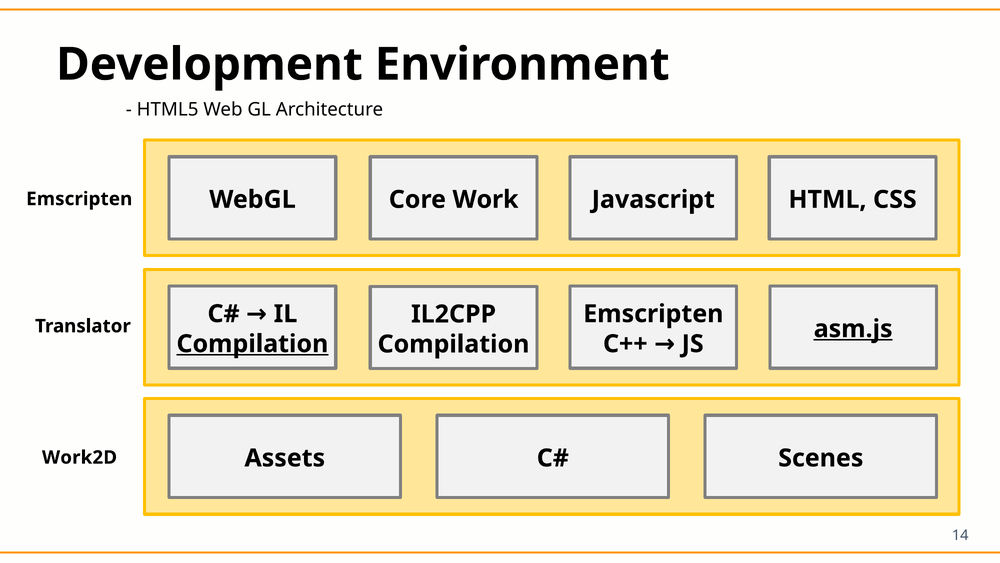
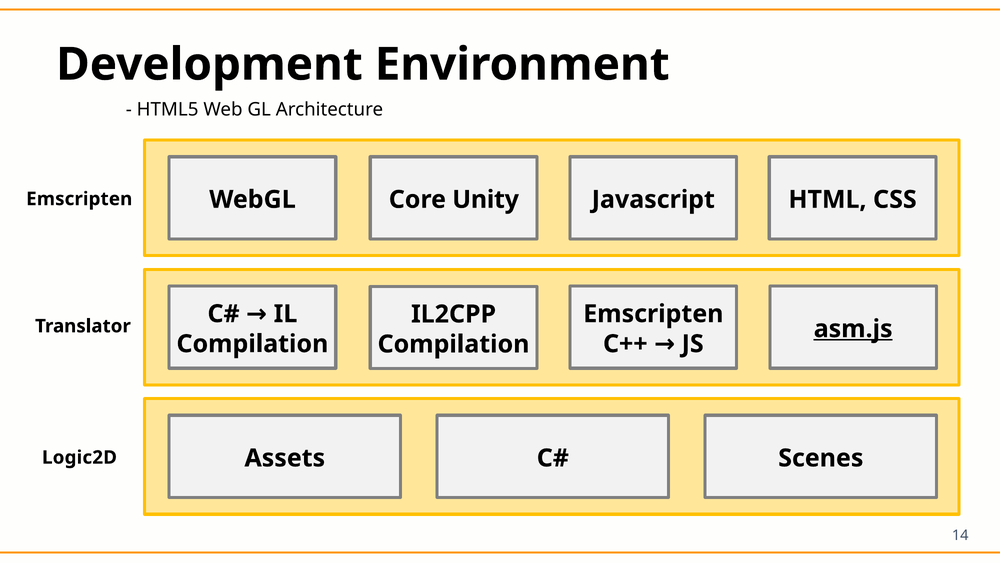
Work: Work -> Unity (486, 199)
Compilation underline: present -> none (252, 344)
Work2D: Work2D -> Logic2D (79, 457)
